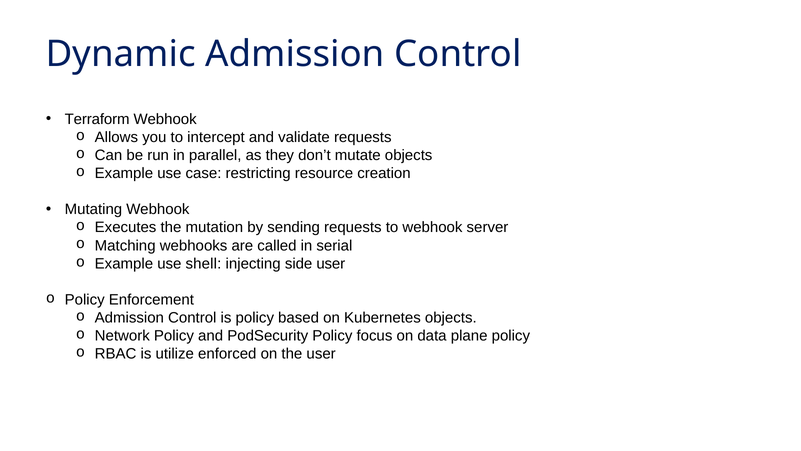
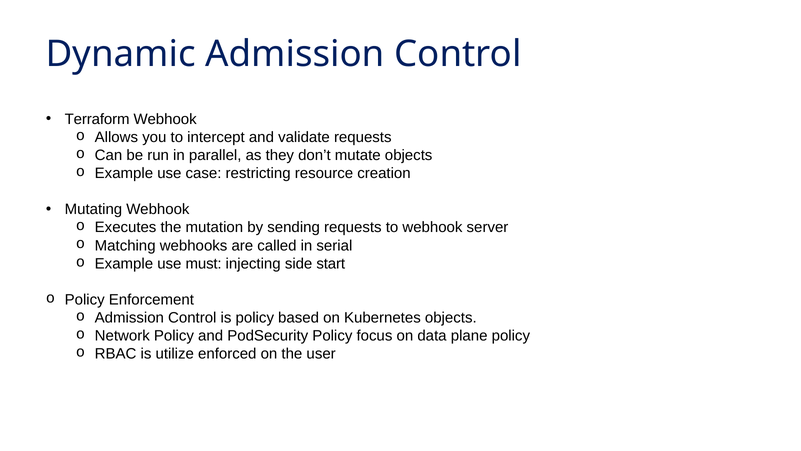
shell: shell -> must (204, 263)
side user: user -> start (331, 263)
